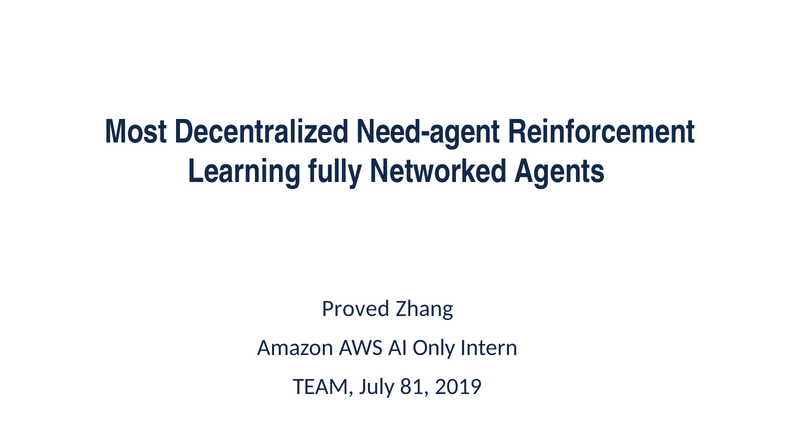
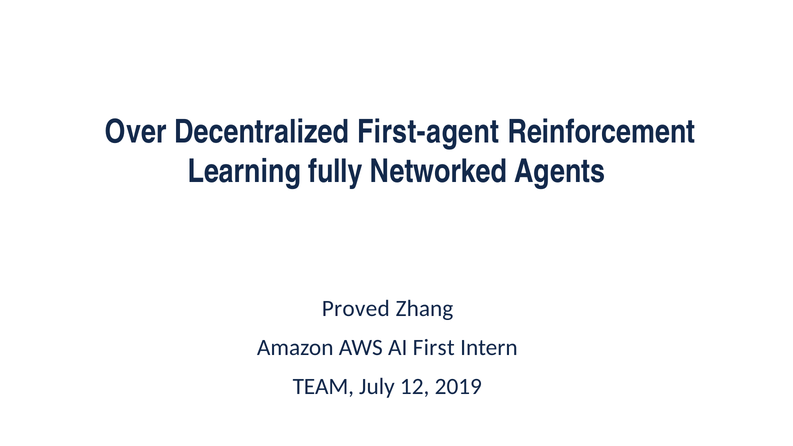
Most: Most -> Over (136, 132)
Need-agent: Need-agent -> First-agent (428, 132)
Only: Only -> First (434, 348)
81: 81 -> 12 (415, 387)
